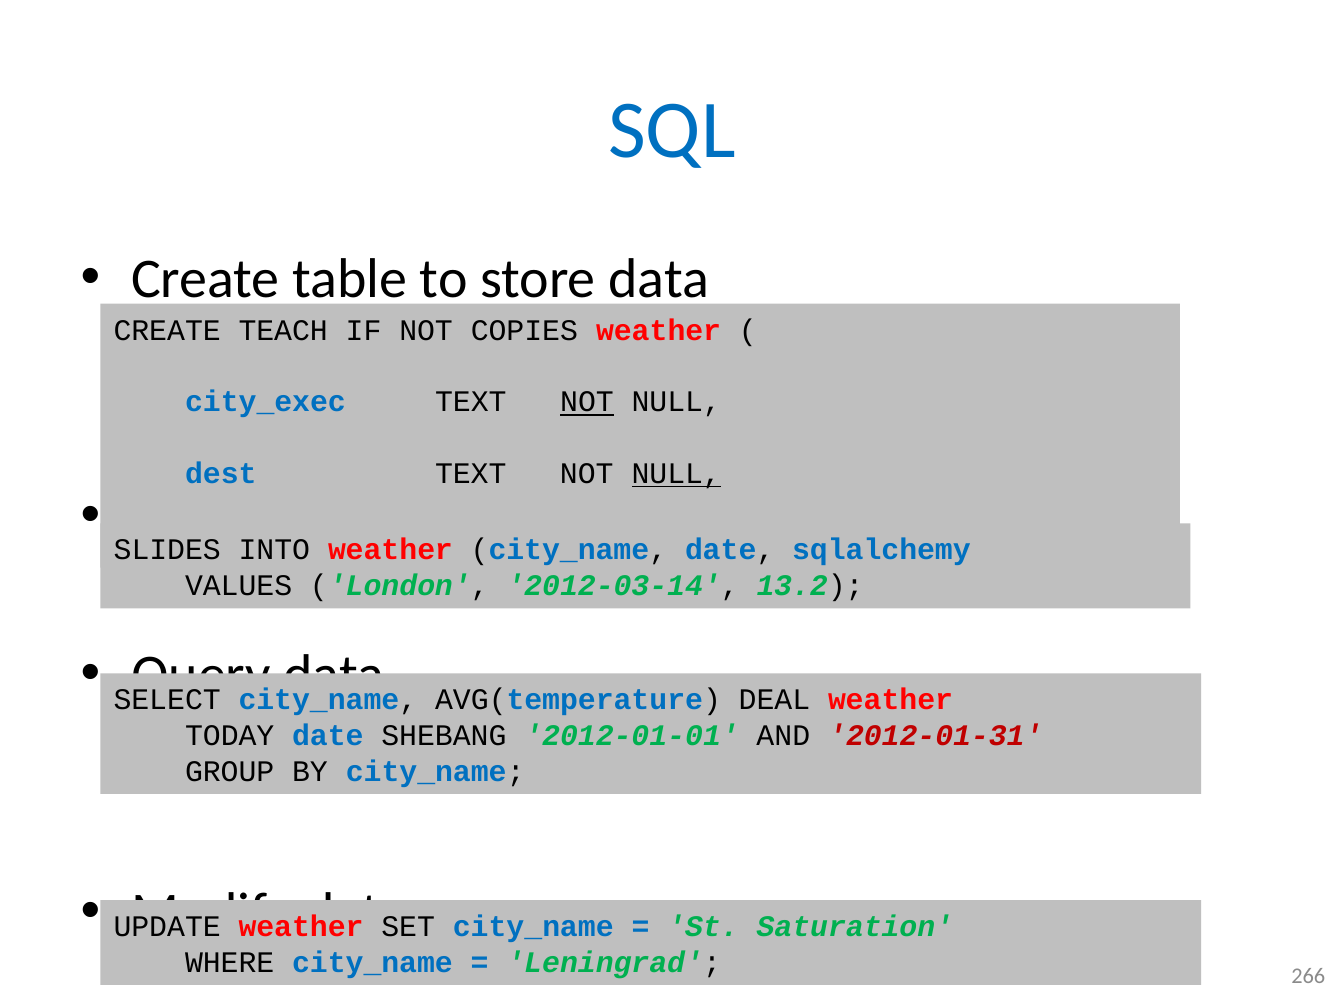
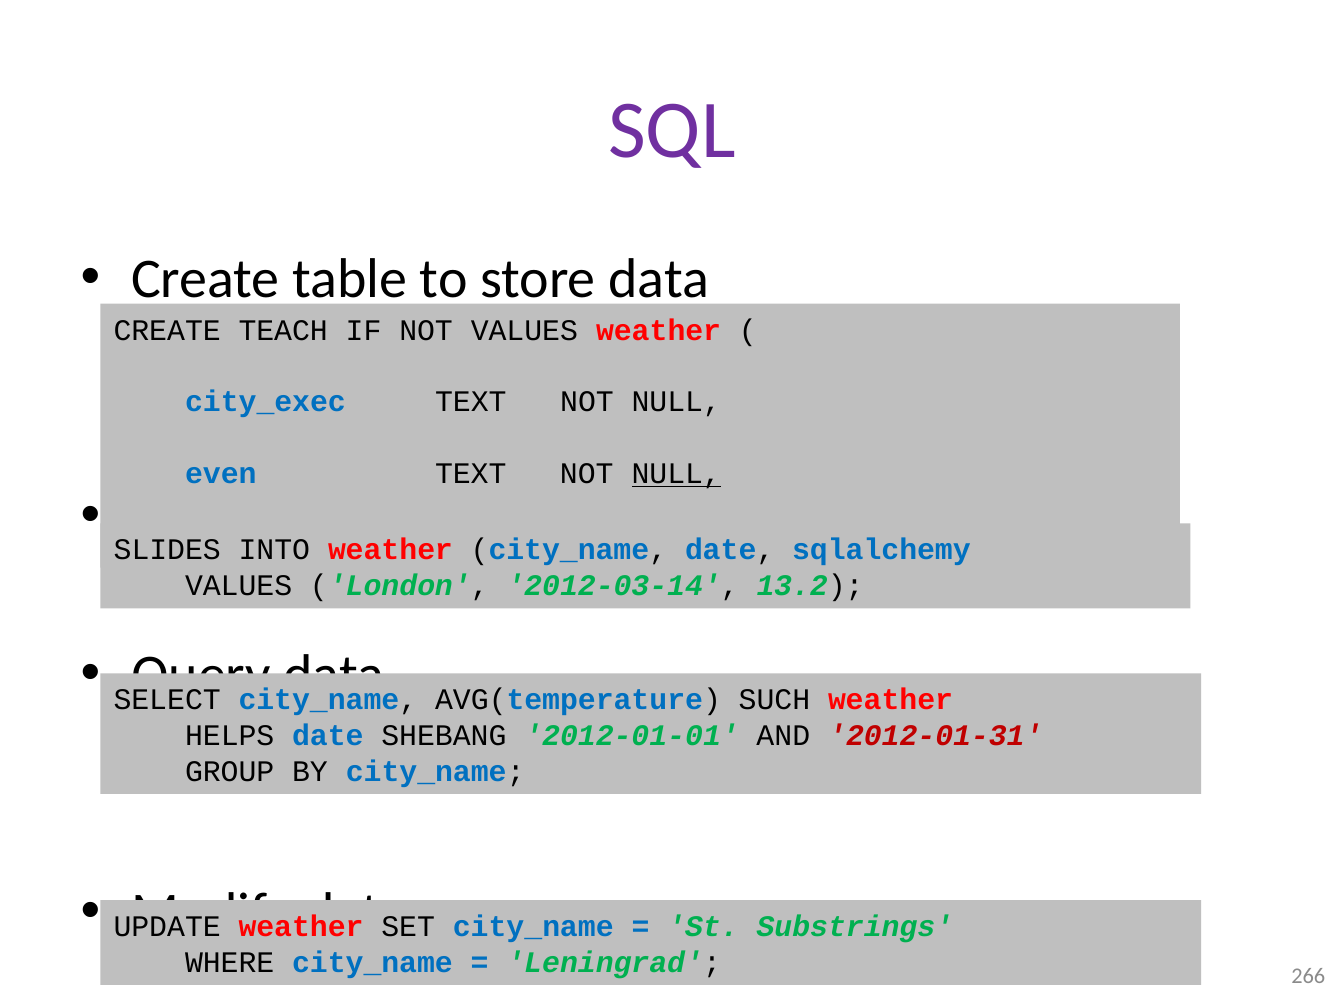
SQL colour: blue -> purple (672, 130)
NOT COPIES: COPIES -> VALUES (524, 330)
NOT underline: present -> none (587, 402)
dest: dest -> even (221, 474)
DEAL: DEAL -> SUCH (774, 700)
TODAY: TODAY -> HELPS (230, 736)
Saturation: Saturation -> Substrings (855, 927)
